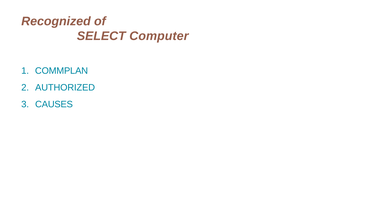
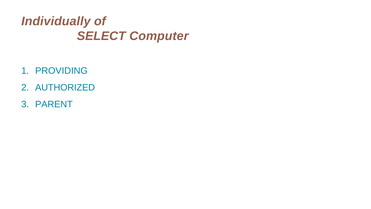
Recognized: Recognized -> Individually (56, 21)
COMMPLAN: COMMPLAN -> PROVIDING (61, 71)
CAUSES: CAUSES -> PARENT (54, 104)
